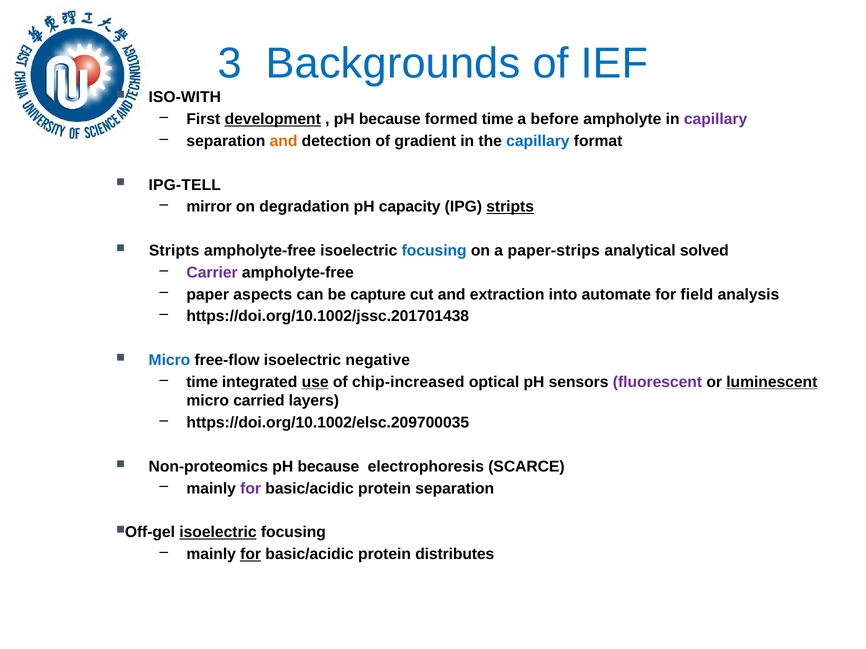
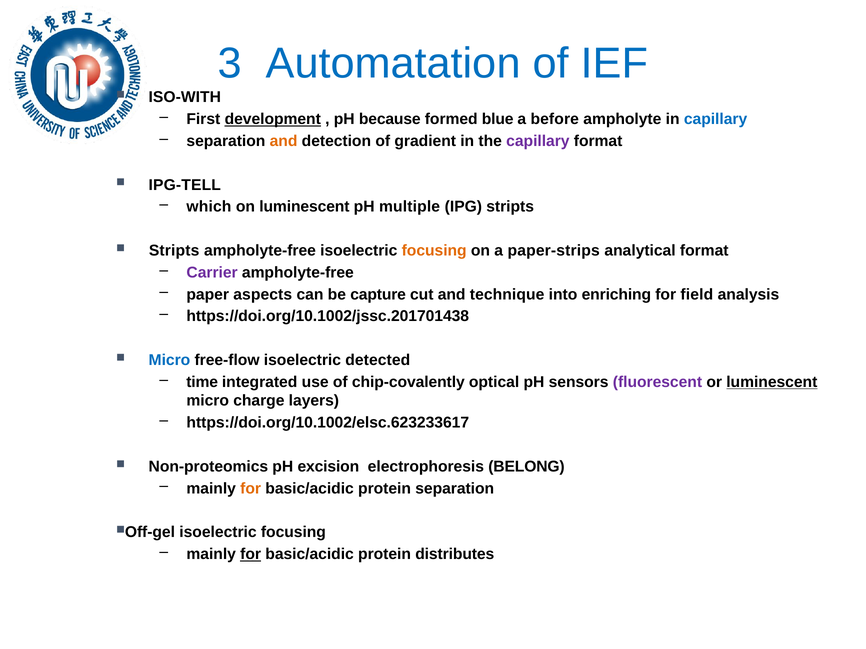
Backgrounds: Backgrounds -> Automatation (393, 64)
formed time: time -> blue (498, 119)
capillary colour: purple -> blue (716, 119)
capillary colour: blue -> purple (538, 141)
mirror: mirror -> which (209, 207)
on degradation: degradation -> luminescent (304, 207)
capacity: capacity -> multiple (410, 207)
stripts underline: present -> none (510, 207)
focusing colour: blue -> orange (434, 251)
analytical solved: solved -> format (704, 251)
extraction: extraction -> technique (507, 295)
automate: automate -> enriching (616, 295)
negative: negative -> detected (378, 360)
use underline: present -> none (315, 382)
chip-increased: chip-increased -> chip-covalently (408, 382)
carried: carried -> charge (259, 401)
https://doi.org/10.1002/elsc.209700035: https://doi.org/10.1002/elsc.209700035 -> https://doi.org/10.1002/elsc.623233617 (328, 423)
because: because -> excision (328, 467)
SCARCE: SCARCE -> BELONG (526, 467)
for colour: purple -> orange (251, 489)
isoelectric underline: present -> none (218, 533)
